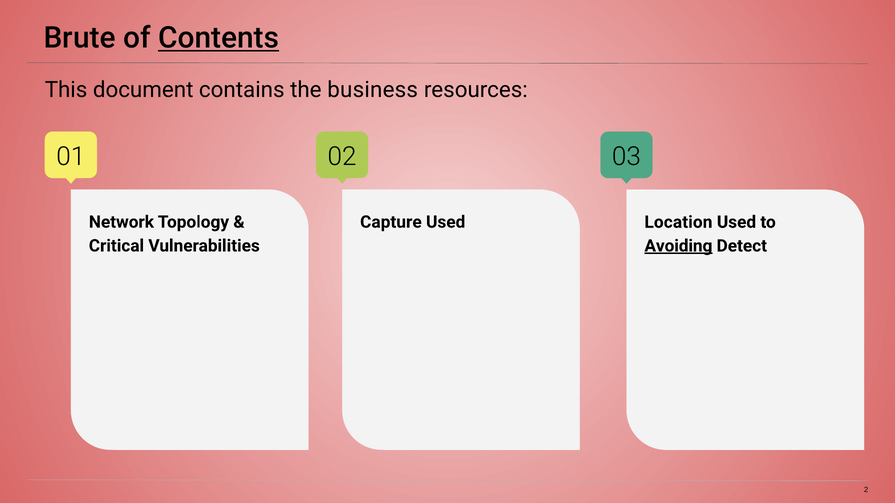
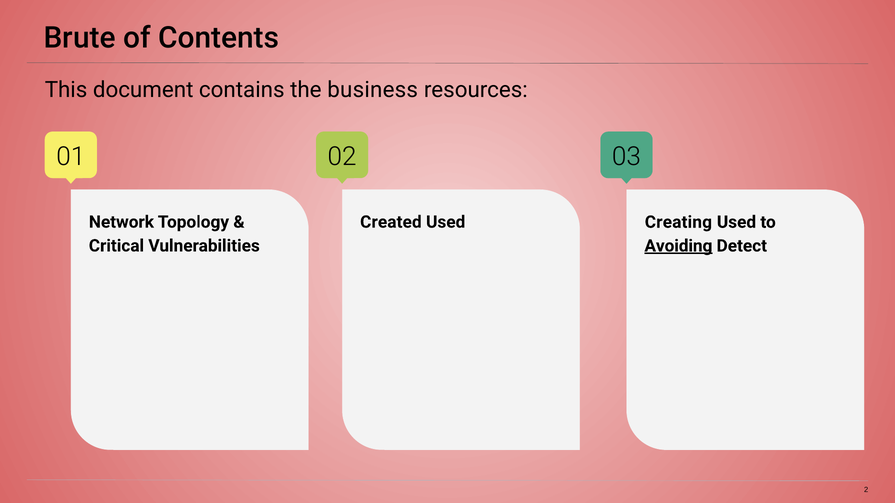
Contents underline: present -> none (219, 38)
Capture: Capture -> Created (391, 222)
Location: Location -> Creating (678, 222)
